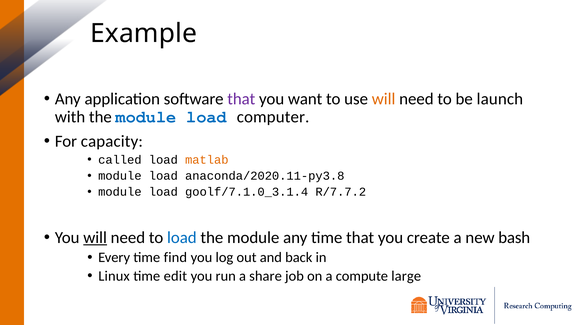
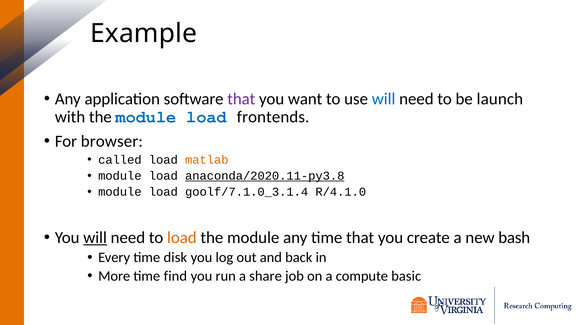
will colour: orange -> blue (384, 99)
computer: computer -> frontends (273, 117)
capacity: capacity -> browser (112, 141)
anaconda/2020.11-py3.8 underline: none -> present (265, 176)
R/7.7.2: R/7.7.2 -> R/4.1.0 (341, 192)
load colour: blue -> orange (182, 238)
find: find -> disk (175, 258)
Linux: Linux -> More (114, 276)
edit: edit -> find (175, 276)
large: large -> basic (406, 276)
